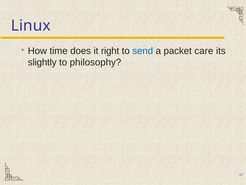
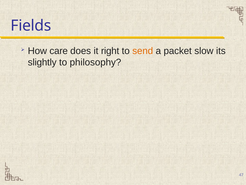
Linux: Linux -> Fields (31, 25)
time: time -> care (59, 51)
send colour: blue -> orange (143, 51)
care: care -> slow (204, 51)
